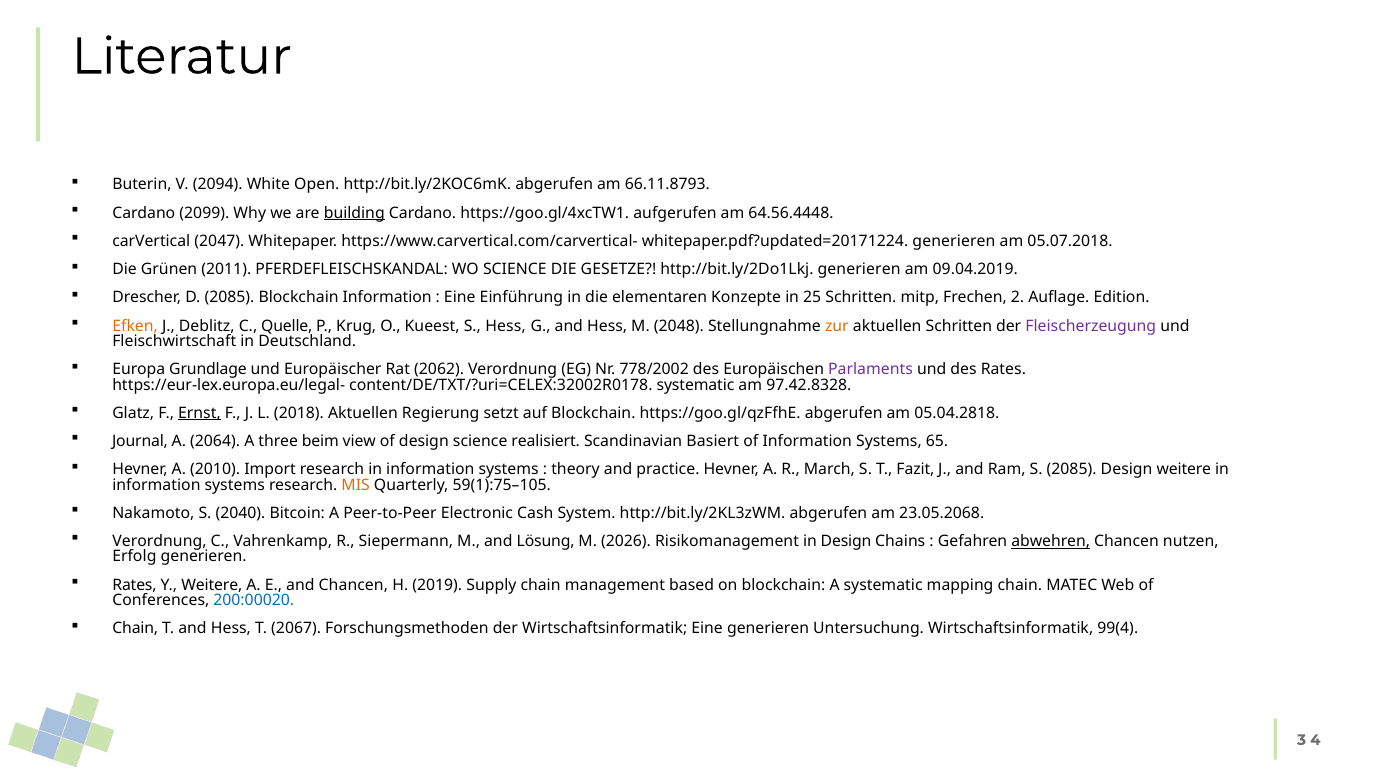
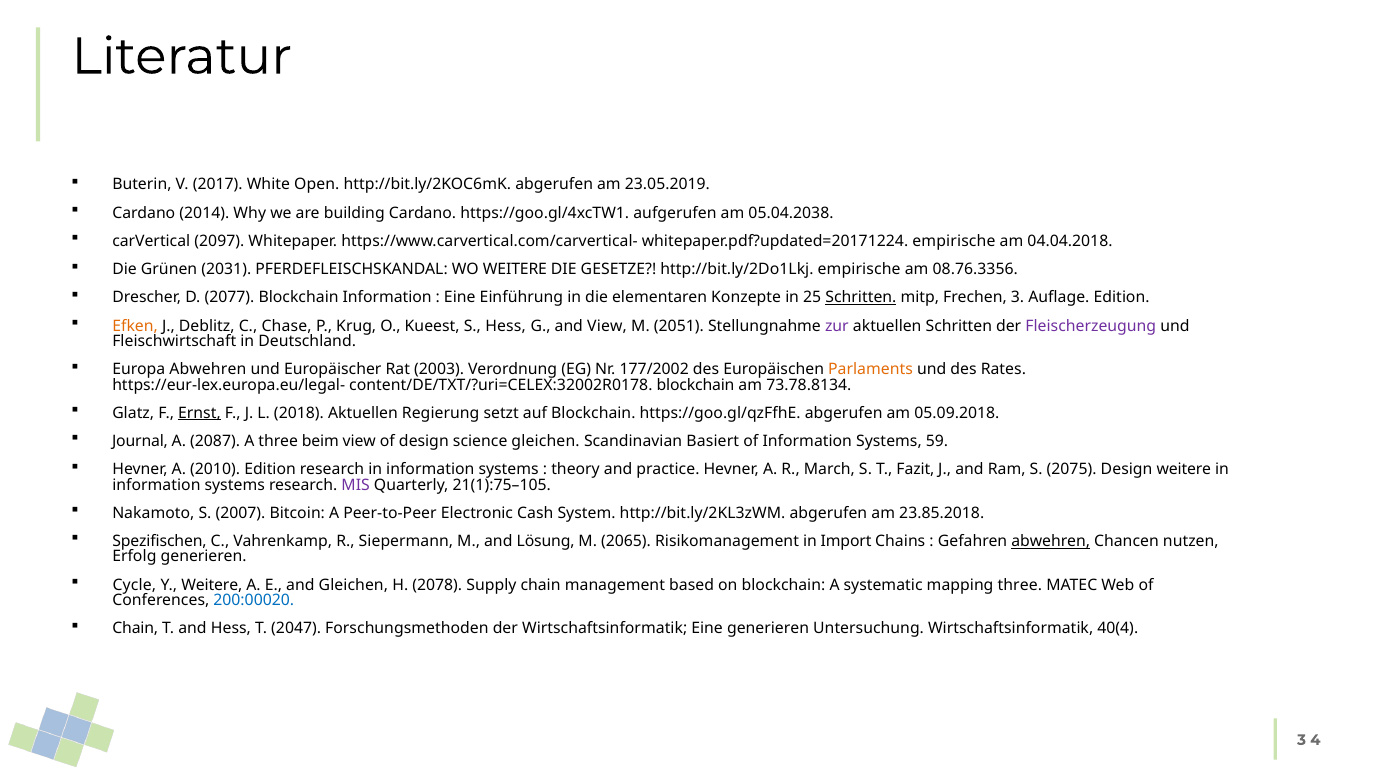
2094: 2094 -> 2017 (218, 185)
66.11.8793: 66.11.8793 -> 23.05.2019 (667, 185)
2099: 2099 -> 2014 (204, 213)
building underline: present -> none (354, 213)
64.56.4448: 64.56.4448 -> 05.04.2038 (791, 213)
2047: 2047 -> 2097 (219, 241)
whitepaper.pdf?updated=20171224 generieren: generieren -> empirische (954, 241)
05.07.2018: 05.07.2018 -> 04.04.2018 (1070, 241)
2011: 2011 -> 2031 (226, 269)
WO SCIENCE: SCIENCE -> WEITERE (515, 269)
http://bit.ly/2Do1Lkj generieren: generieren -> empirische (859, 269)
09.04.2019: 09.04.2019 -> 08.76.3356 (975, 269)
D 2085: 2085 -> 2077 (229, 298)
Schritten underline: none -> present (861, 298)
Frechen 2: 2 -> 3 (1018, 298)
Quelle: Quelle -> Chase (287, 326)
G and Hess: Hess -> View (607, 326)
2048: 2048 -> 2051 (679, 326)
zur colour: orange -> purple (837, 326)
Europa Grundlage: Grundlage -> Abwehren (208, 370)
2062: 2062 -> 2003 (439, 370)
778/2002: 778/2002 -> 177/2002 (654, 370)
Parlaments colour: purple -> orange (870, 370)
content/DE/TXT/?uri=CELEX:32002R0178 systematic: systematic -> blockchain (696, 385)
97.42.8328: 97.42.8328 -> 73.78.8134 (809, 385)
05.04.2818: 05.04.2818 -> 05.09.2018 (957, 413)
2064: 2064 -> 2087 (215, 441)
science realisiert: realisiert -> gleichen (546, 441)
65: 65 -> 59 (937, 441)
2010 Import: Import -> Edition (270, 470)
S 2085: 2085 -> 2075 (1072, 470)
MIS colour: orange -> purple (356, 485)
59(1):75–105: 59(1):75–105 -> 21(1):75–105 (502, 485)
2040: 2040 -> 2007 (241, 513)
23.05.2068: 23.05.2068 -> 23.85.2018 (942, 513)
Verordnung: Verordnung -> Spezifischen (160, 541)
2026: 2026 -> 2065 (626, 541)
in Design: Design -> Import (846, 541)
Rates: Rates -> Cycle (134, 585)
and Chancen: Chancen -> Gleichen (353, 585)
2019: 2019 -> 2078 (437, 585)
mapping chain: chain -> three (1020, 585)
2067: 2067 -> 2047 (296, 629)
99(4: 99(4 -> 40(4 (1118, 629)
